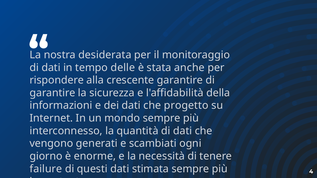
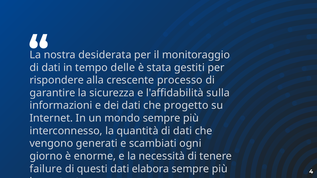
anche: anche -> gestiti (189, 68)
crescente garantire: garantire -> processo (180, 80)
della: della -> sulla (218, 93)
stimata: stimata -> elabora (150, 169)
